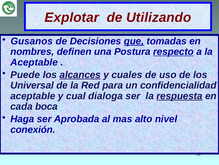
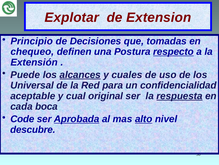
Utilizando: Utilizando -> Extension (159, 17)
Gusanos: Gusanos -> Principio (32, 41)
que underline: present -> none (134, 41)
nombres: nombres -> chequeo (32, 51)
Aceptable: Aceptable -> Extensión (34, 62)
dialoga: dialoga -> original (106, 96)
Haga: Haga -> Code (22, 119)
Aprobada underline: none -> present (77, 119)
alto underline: none -> present (144, 119)
conexión: conexión -> descubre (33, 129)
